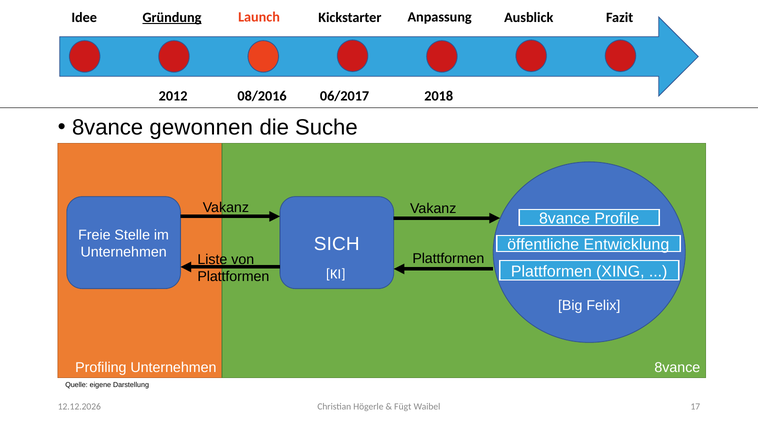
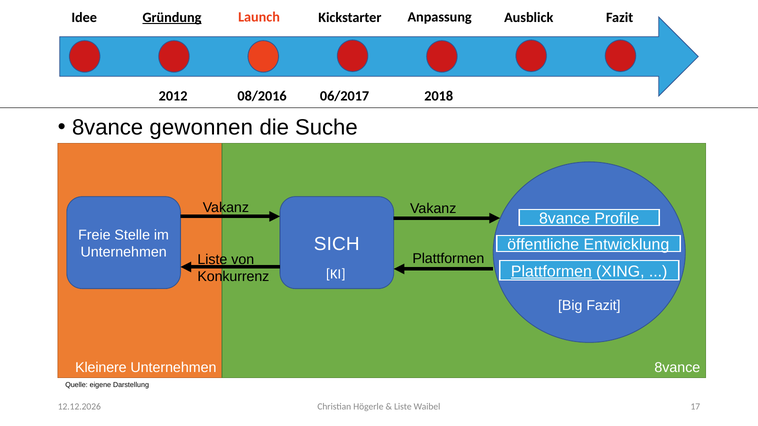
Plattformen underline: none -> present (551, 272)
Plattformen: Plattformen -> Konkurrenz (233, 277)
Big Felix: Felix -> Fazit (603, 306)
Profiling: Profiling -> Kleinere (101, 368)
Fügt: Fügt -> Liste (403, 407)
